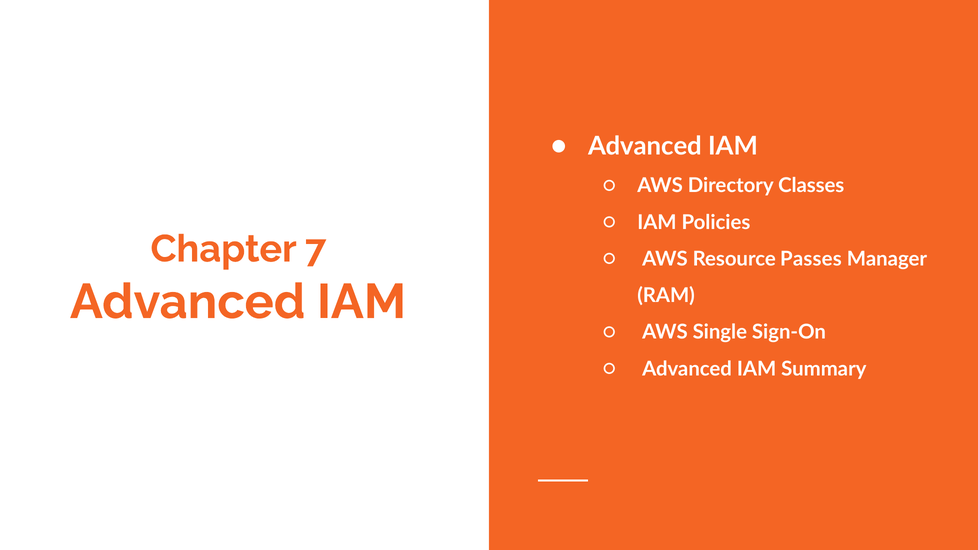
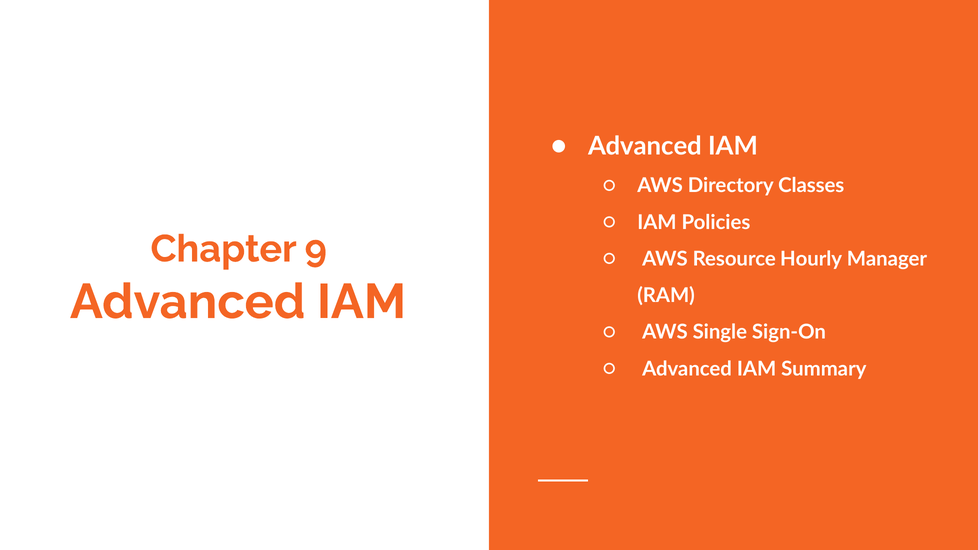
7: 7 -> 9 (316, 249)
Passes: Passes -> Hourly (811, 259)
